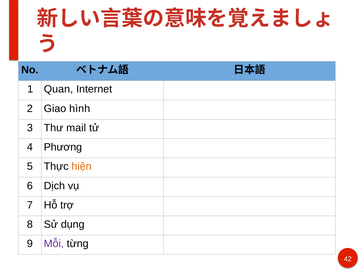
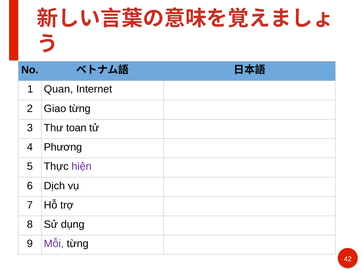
Giao hình: hình -> từng (80, 109)
mail: mail -> toan (76, 128)
hiện colour: orange -> purple (82, 167)
